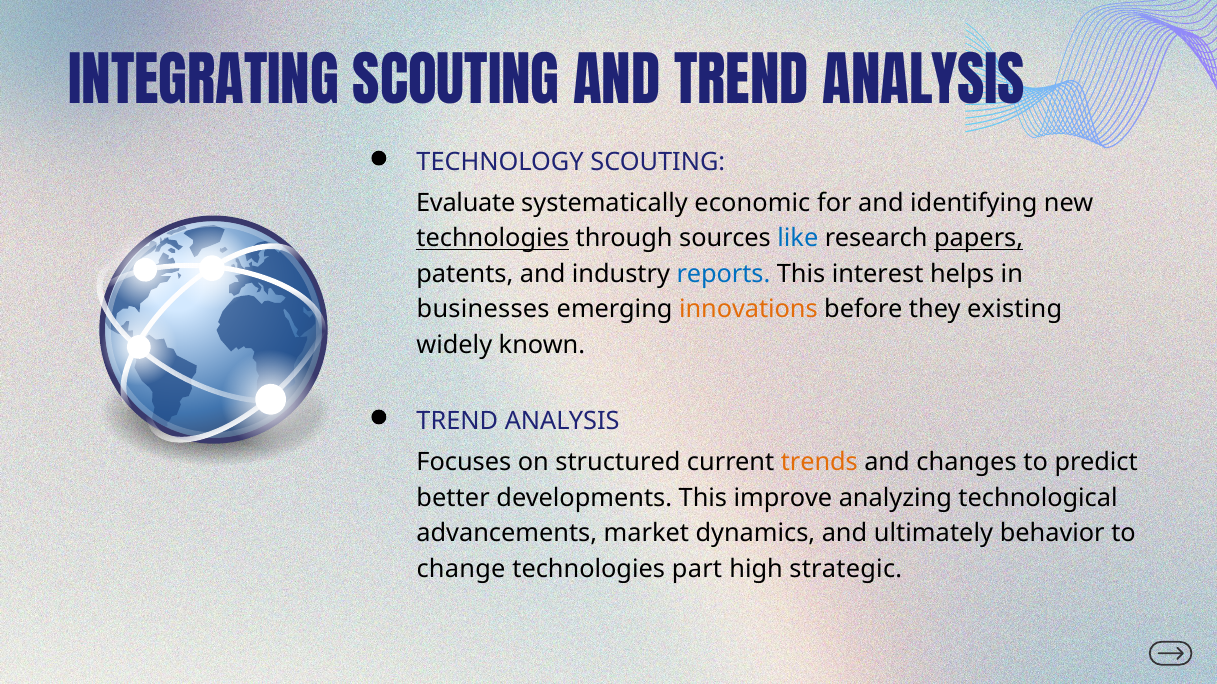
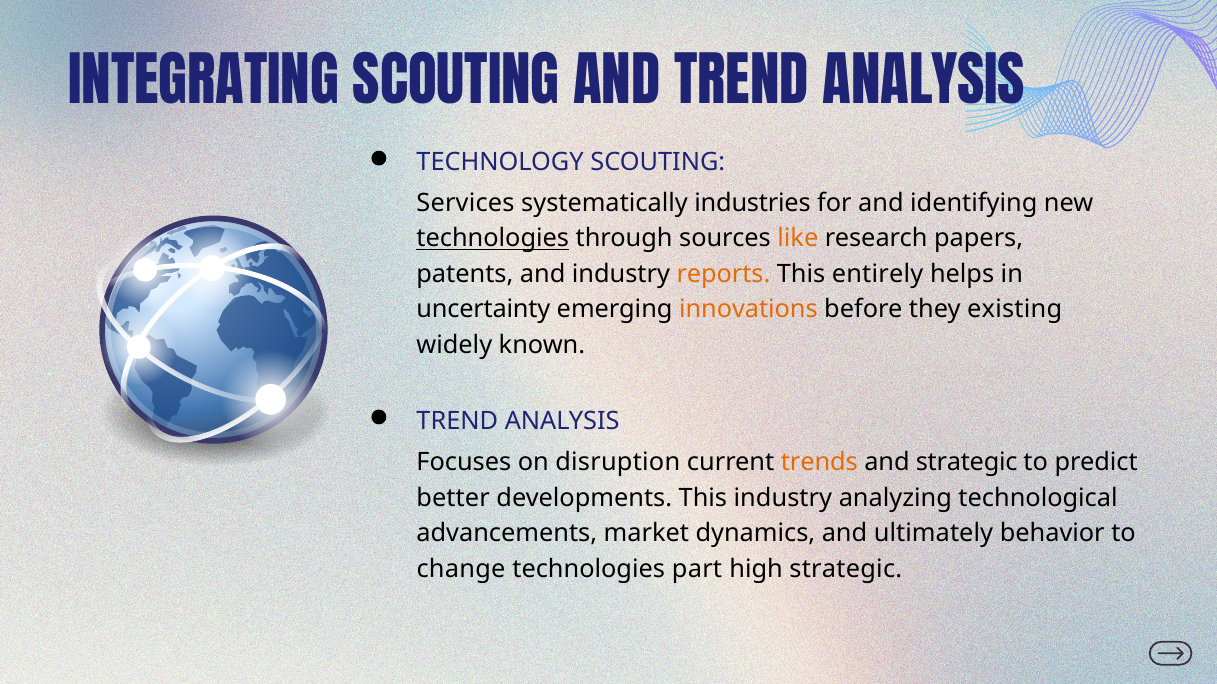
Evaluate: Evaluate -> Services (465, 203)
economic: economic -> industries (753, 203)
like colour: blue -> orange (798, 239)
papers underline: present -> none (979, 239)
reports colour: blue -> orange (723, 274)
interest: interest -> entirely (878, 274)
businesses: businesses -> uncertainty (483, 310)
structured: structured -> disruption (618, 463)
and changes: changes -> strategic (967, 463)
This improve: improve -> industry (783, 498)
